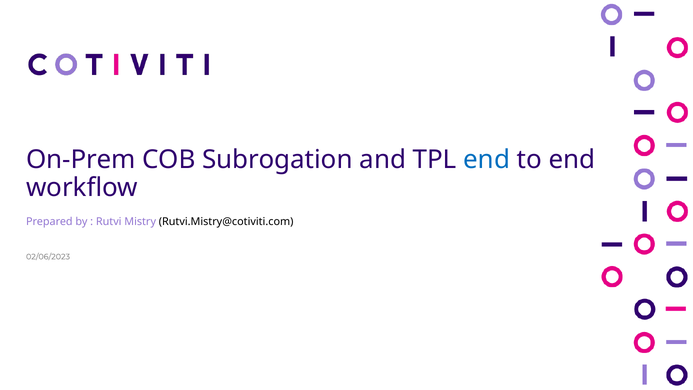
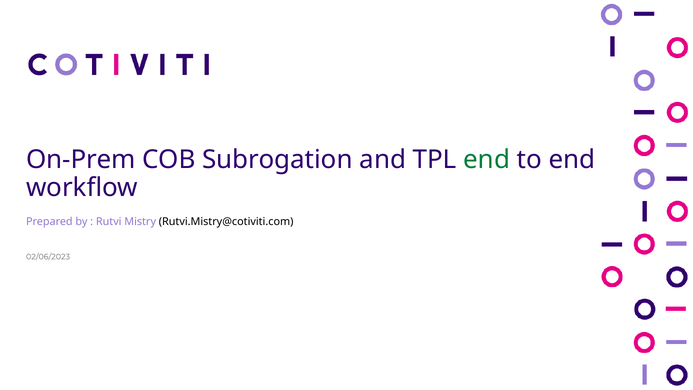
end colour: blue -> green (487, 159)
